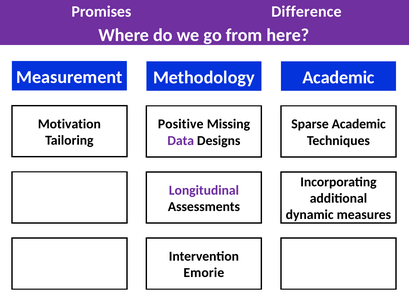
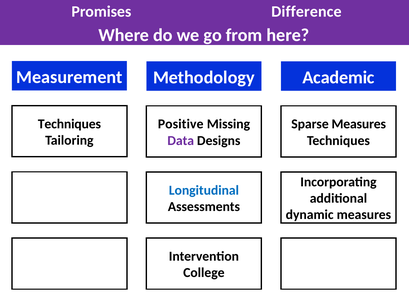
Motivation: Motivation -> Techniques (69, 124)
Sparse Academic: Academic -> Measures (359, 124)
Longitudinal colour: purple -> blue (204, 190)
Emorie: Emorie -> College (204, 273)
